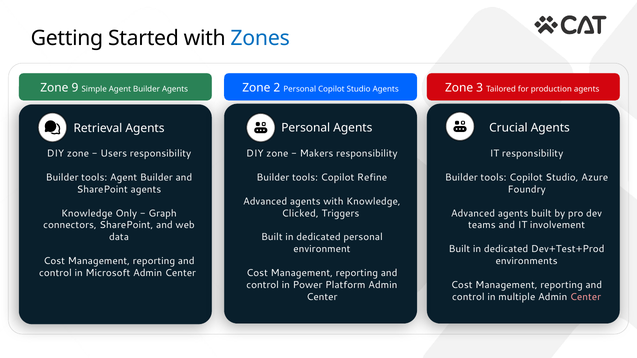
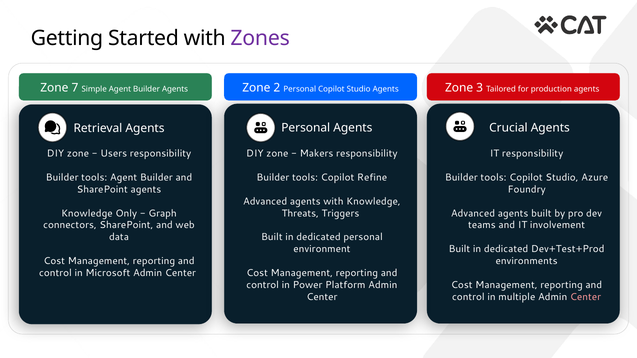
Zones colour: blue -> purple (260, 38)
9: 9 -> 7 (75, 88)
Clicked: Clicked -> Threats (300, 213)
